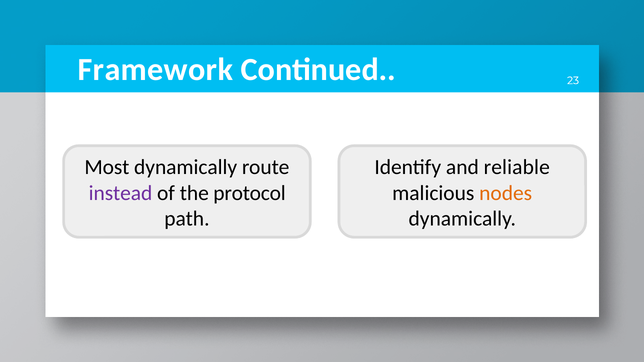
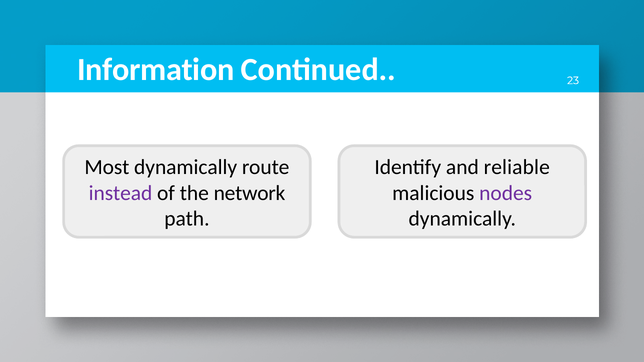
Framework: Framework -> Information (156, 69)
protocol: protocol -> network (250, 193)
nodes colour: orange -> purple (506, 193)
